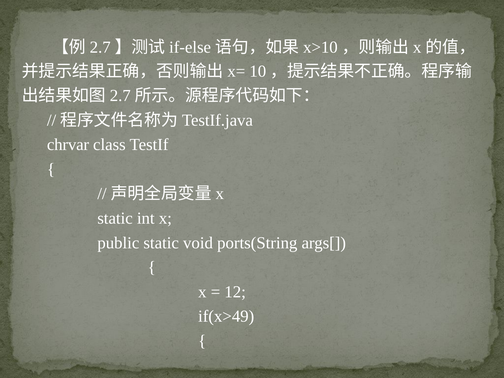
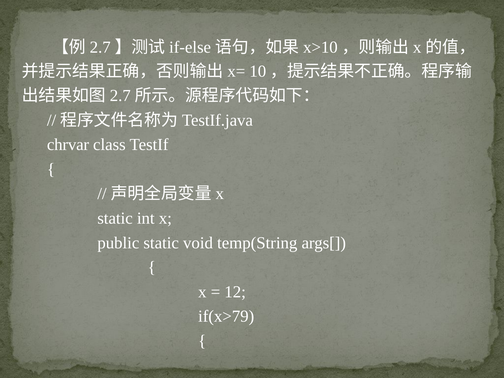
ports(String: ports(String -> temp(String (257, 243)
if(x>49: if(x>49 -> if(x>79 (226, 316)
